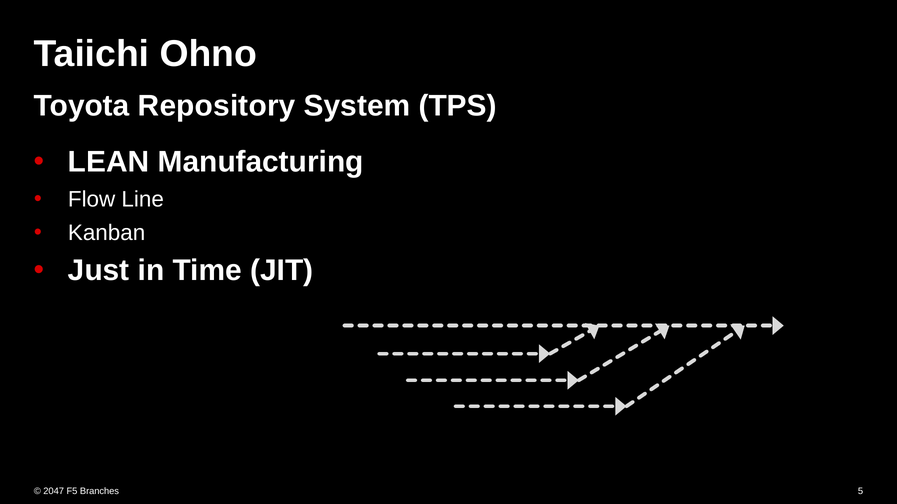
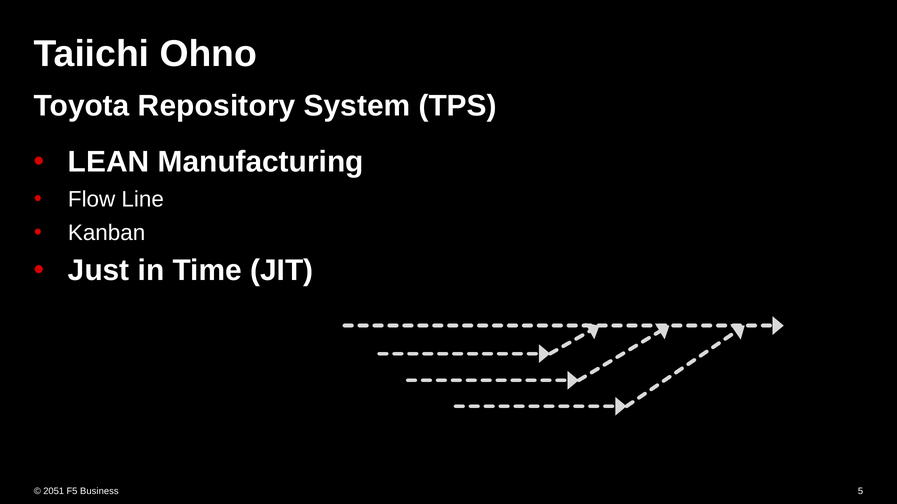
2047: 2047 -> 2051 (54, 492)
Branches: Branches -> Business (99, 492)
